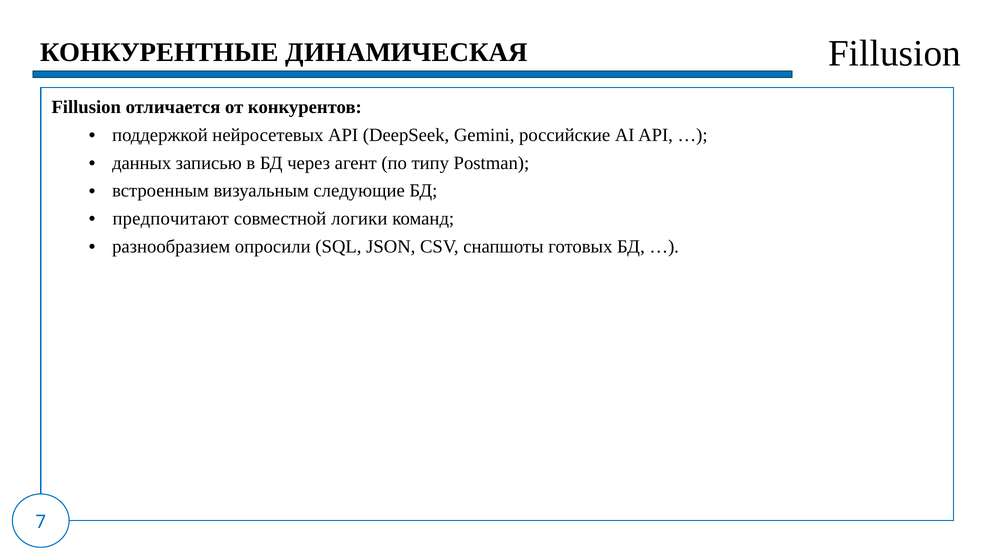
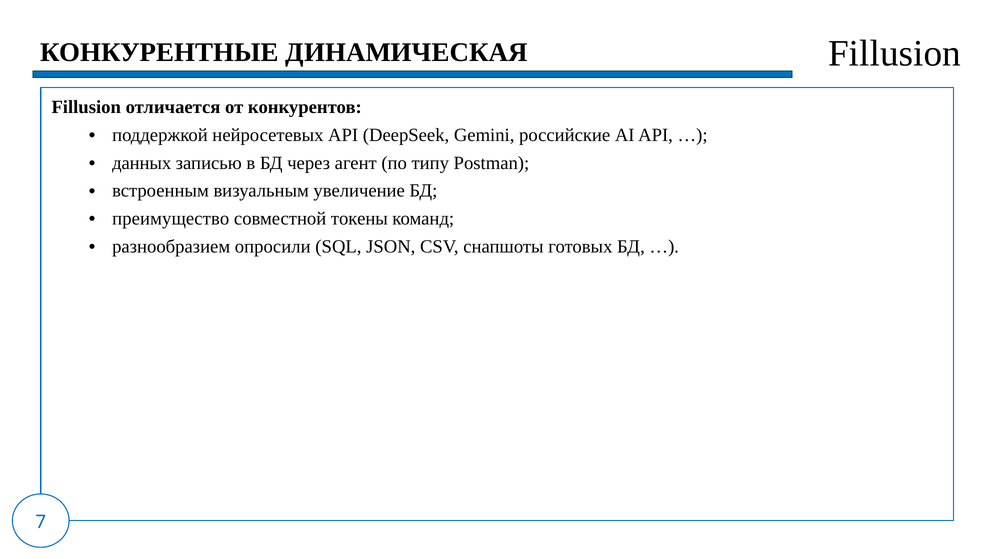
следующие: следующие -> увеличение (359, 191)
предпочитают: предпочитают -> преимущество (171, 219)
логики: логики -> токены (359, 219)
